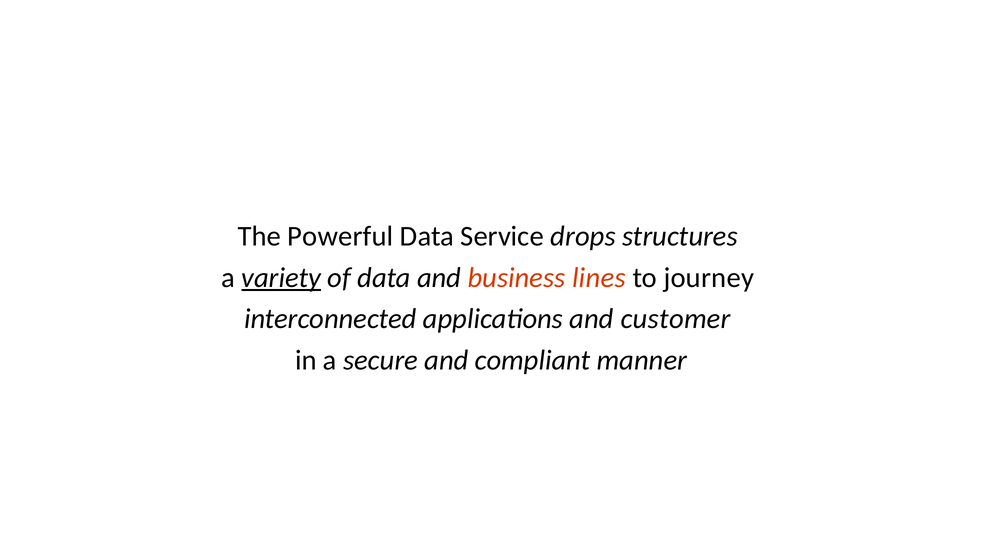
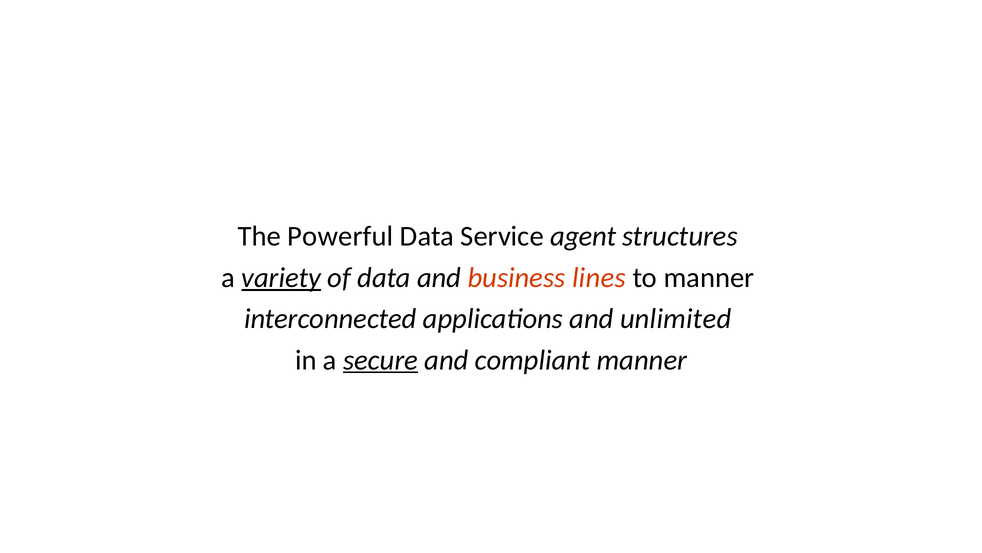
drops: drops -> agent (583, 236)
to journey: journey -> manner (709, 277)
customer: customer -> unlimited (676, 318)
secure underline: none -> present (381, 360)
